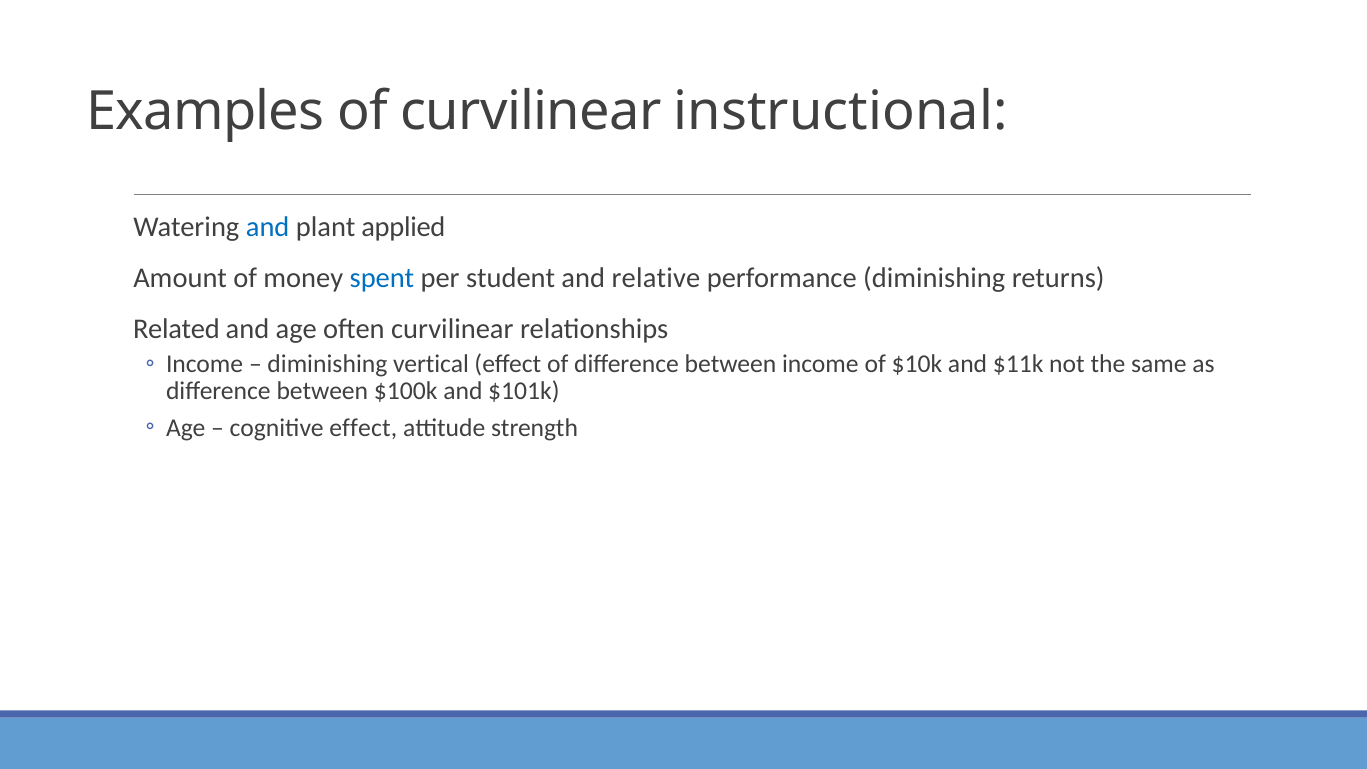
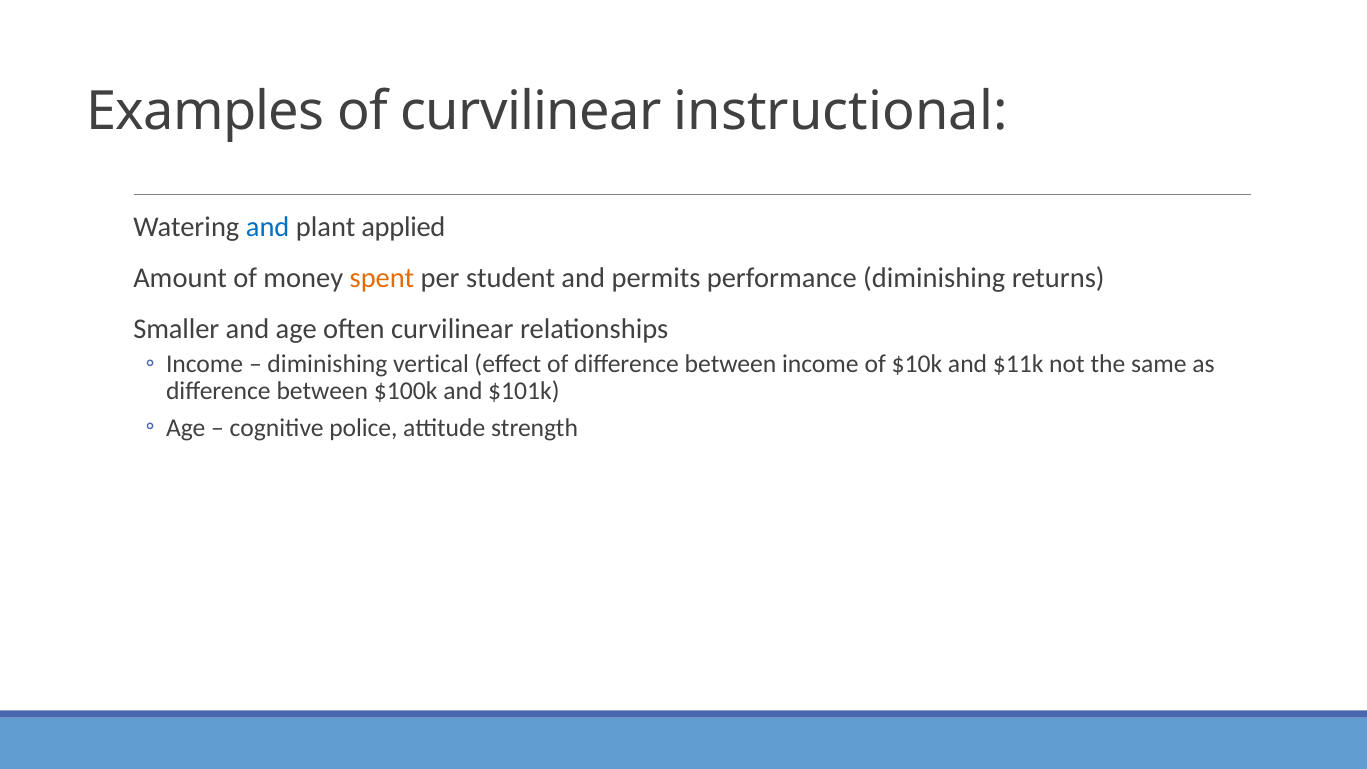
spent colour: blue -> orange (382, 278)
relative: relative -> permits (656, 278)
Related: Related -> Smaller (176, 329)
cognitive effect: effect -> police (363, 428)
